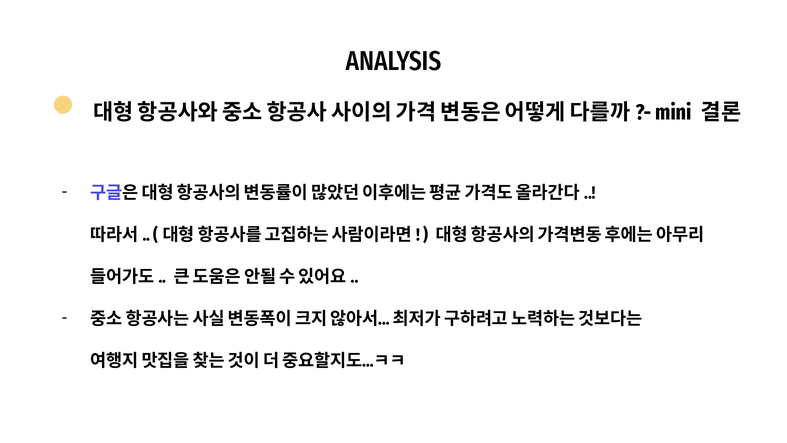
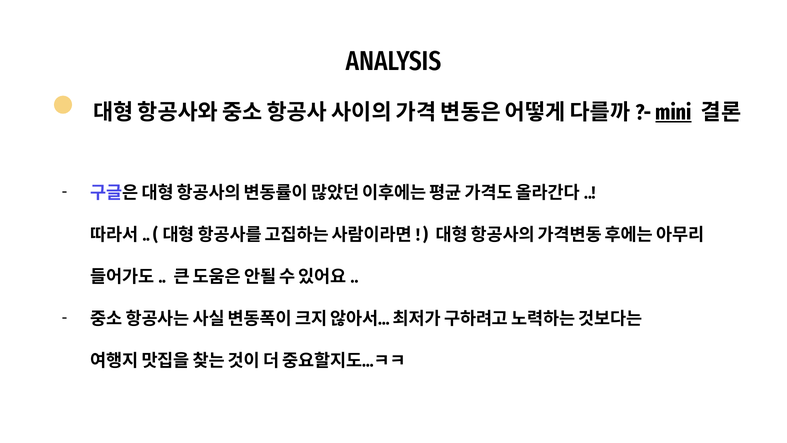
mini underline: none -> present (673, 112)
